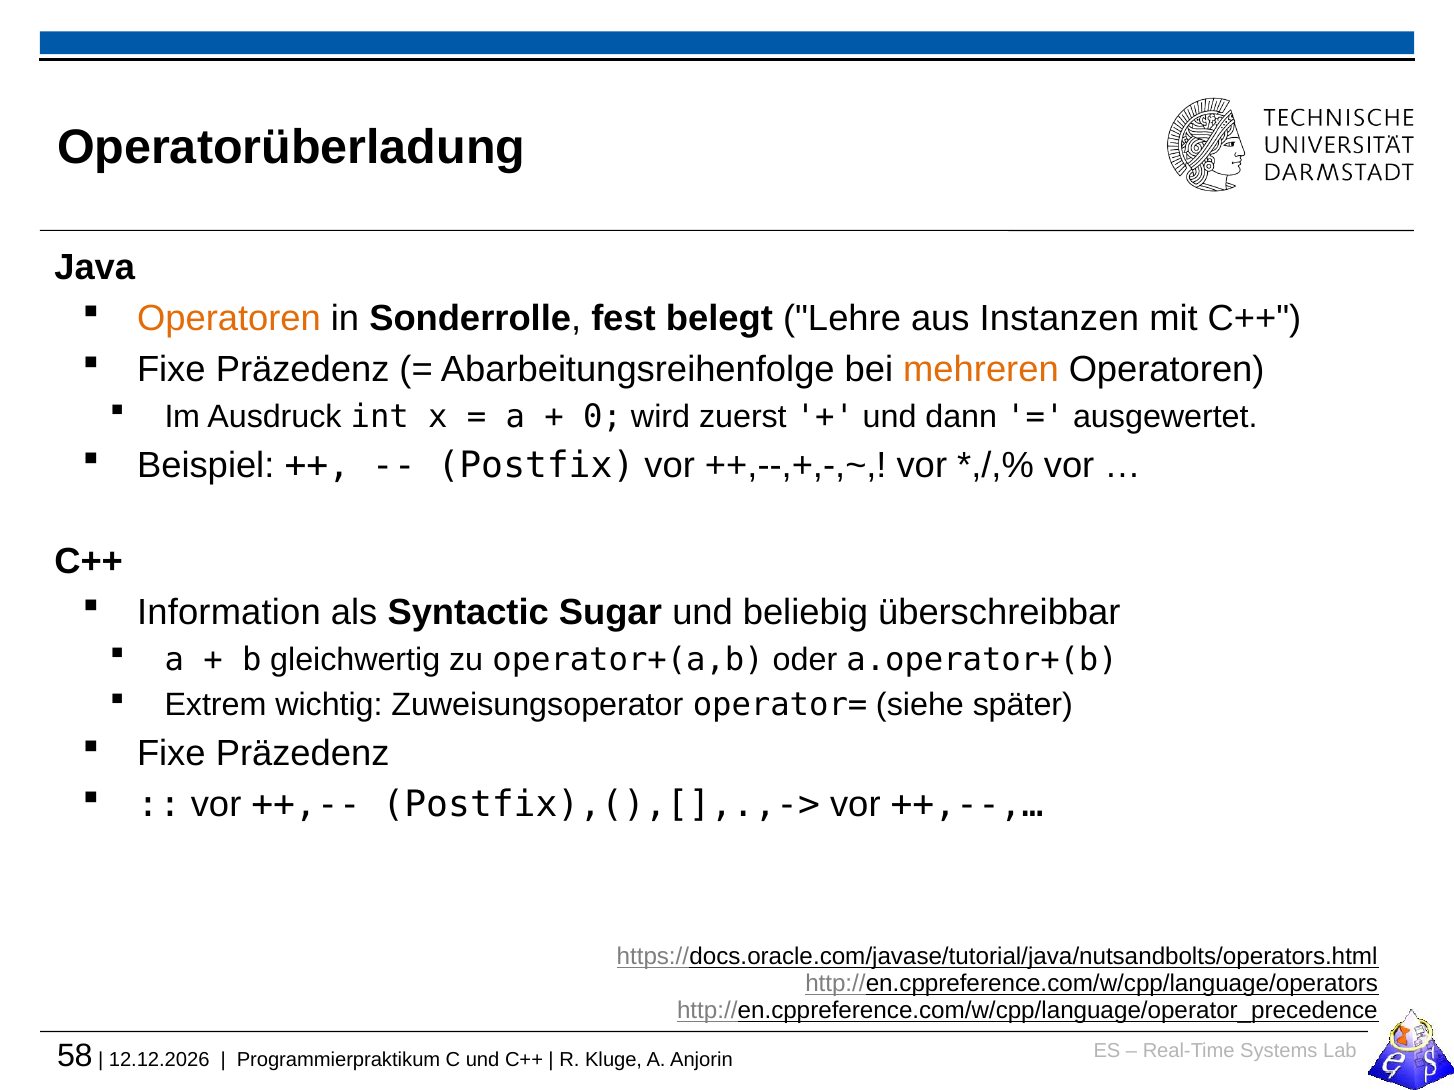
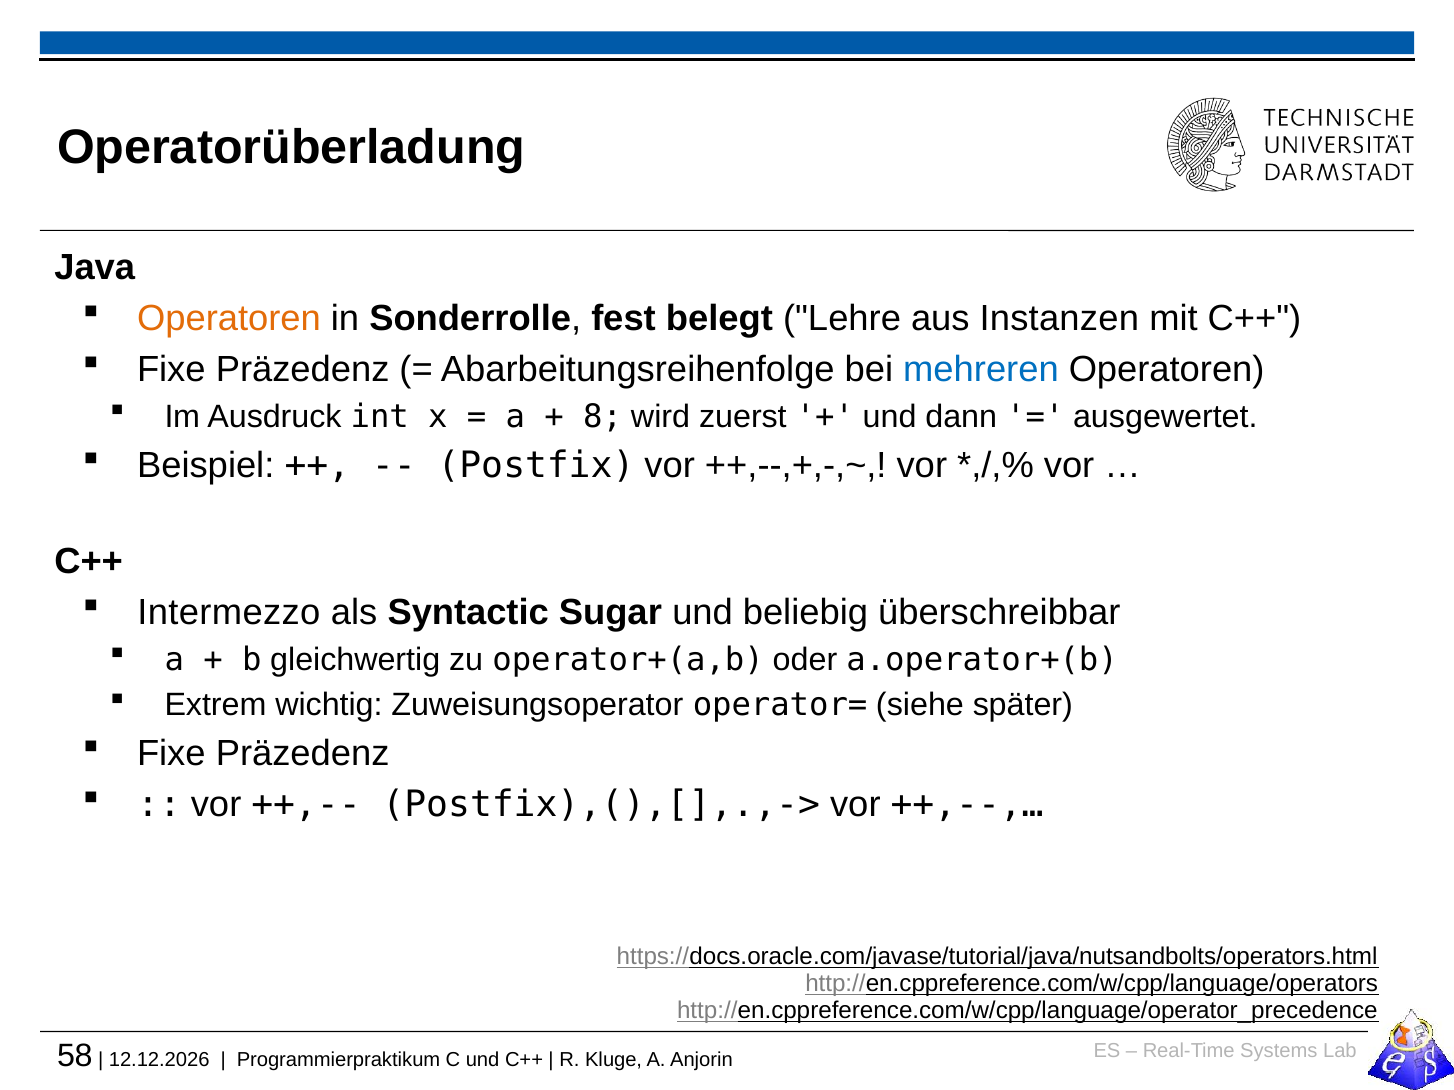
mehreren colour: orange -> blue (981, 369)
0: 0 -> 8 (603, 417)
Information: Information -> Intermezzo (229, 613)
